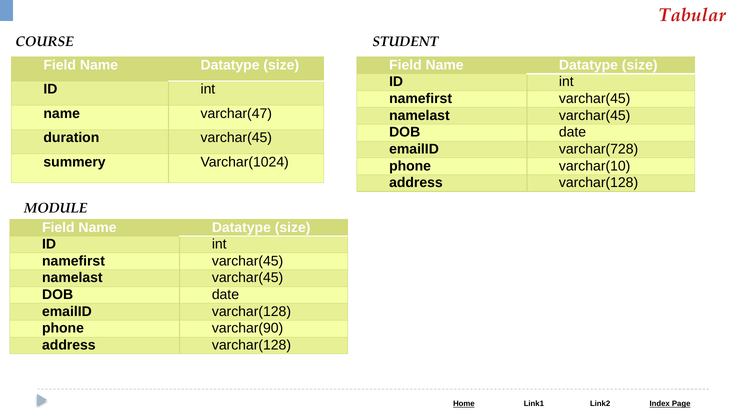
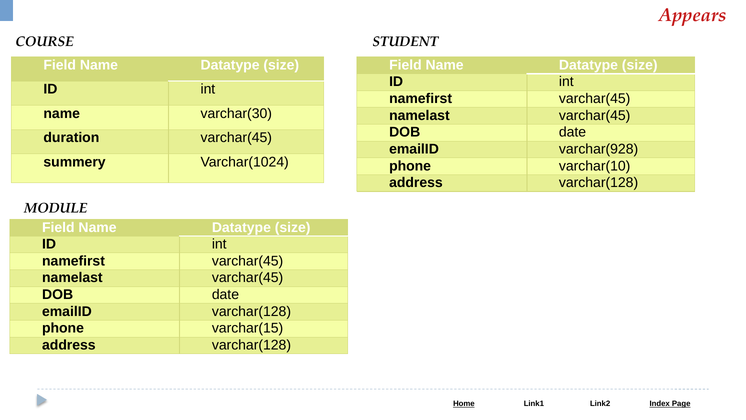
Tabular: Tabular -> Appears (693, 15)
varchar(47: varchar(47 -> varchar(30 (236, 113)
varchar(728: varchar(728 -> varchar(928 (599, 149)
varchar(90: varchar(90 -> varchar(15 (248, 328)
